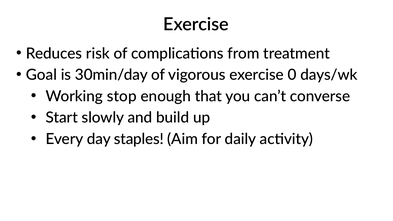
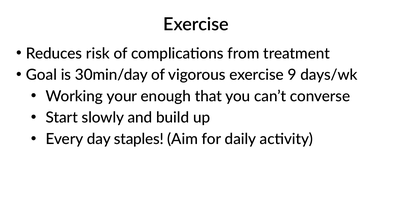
0: 0 -> 9 (292, 75)
stop: stop -> your (122, 96)
